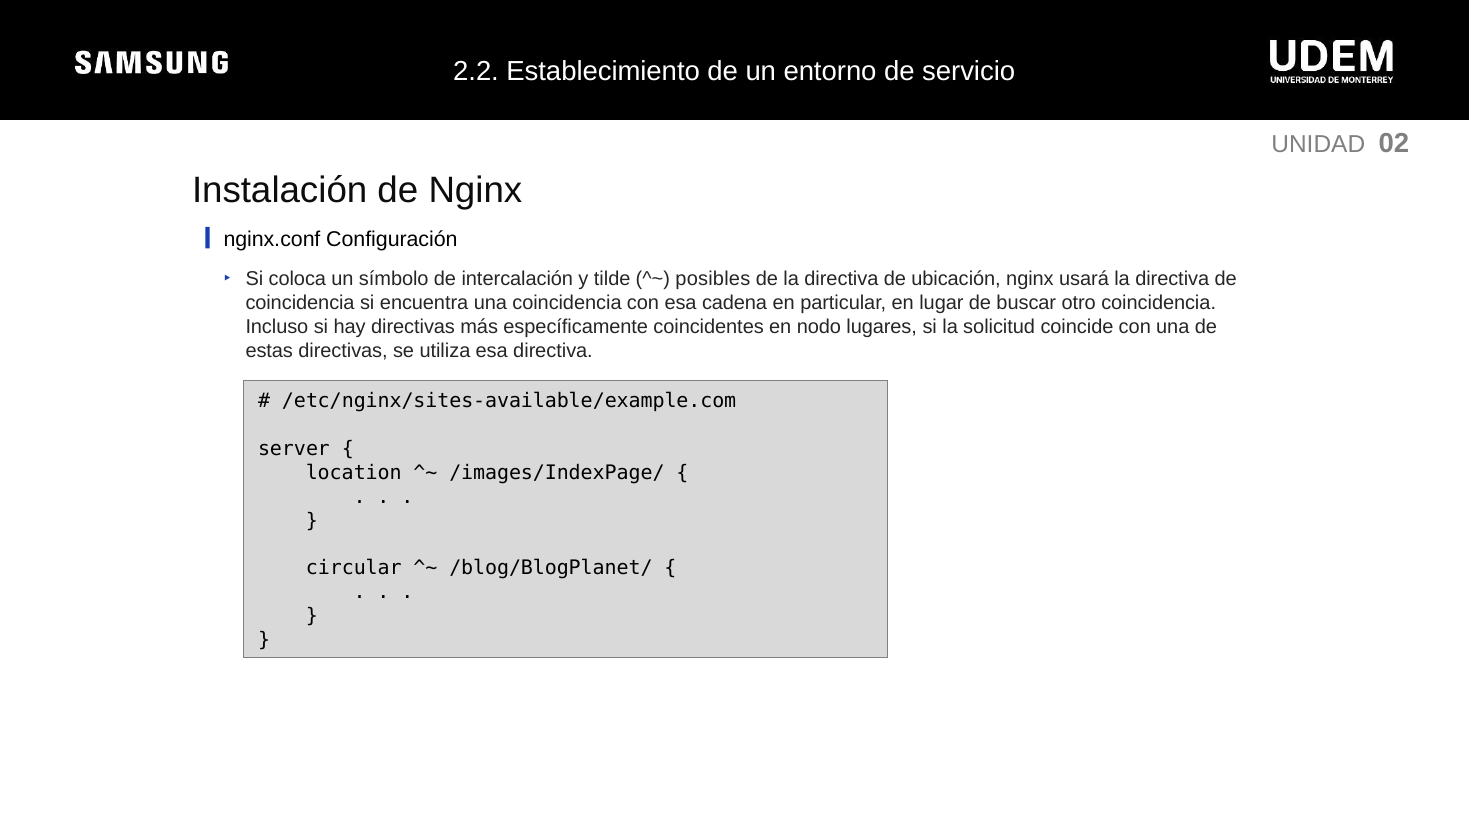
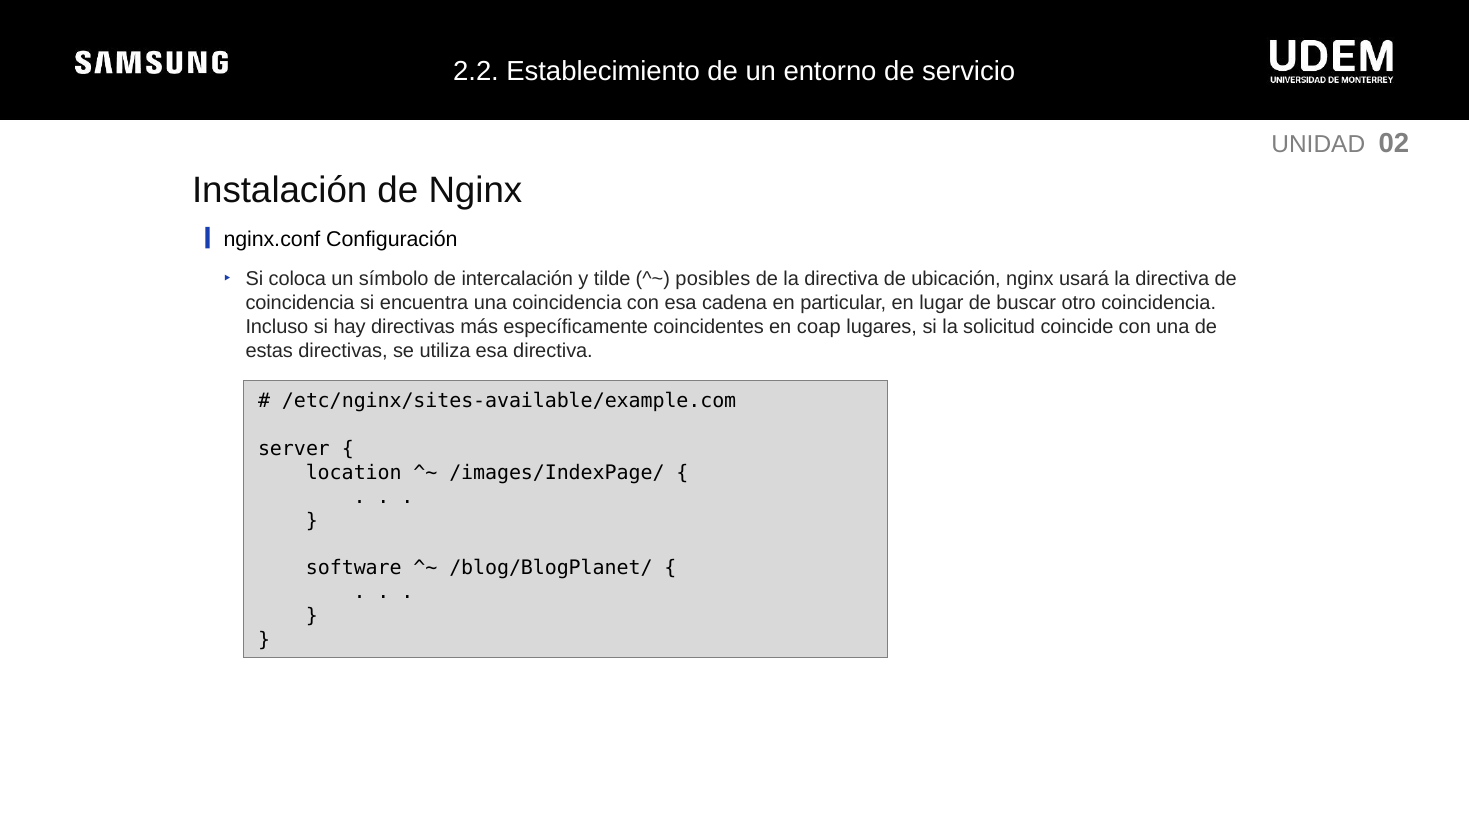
nodo: nodo -> coap (819, 327)
circular: circular -> software (354, 568)
